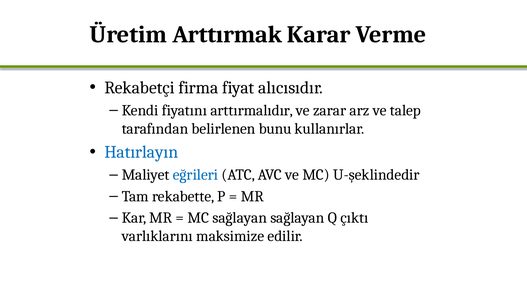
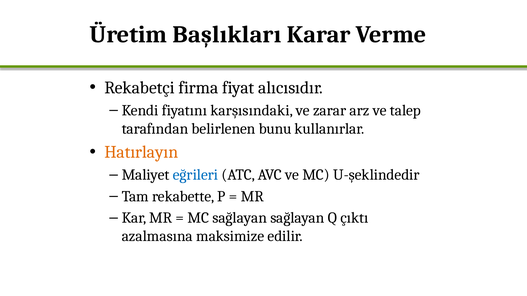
Arttırmak: Arttırmak -> Başlıkları (227, 35)
arttırmalıdır: arttırmalıdır -> karşısındaki (252, 110)
Hatırlayın colour: blue -> orange (141, 152)
varlıklarını: varlıklarını -> azalmasına (157, 237)
